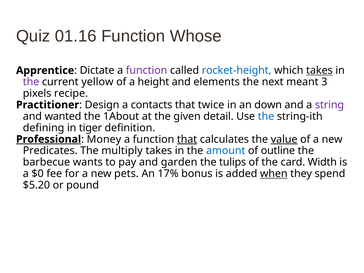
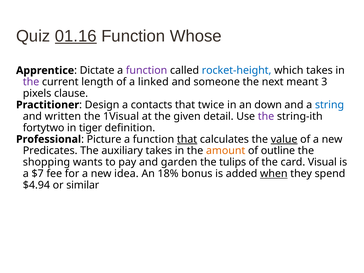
01.16 underline: none -> present (76, 36)
takes underline: present -> none (319, 70)
yellow: yellow -> length (97, 82)
height: height -> linked (153, 82)
elements: elements -> someone (217, 82)
recipe: recipe -> clause (71, 93)
string colour: purple -> blue (330, 105)
wanted: wanted -> written (63, 116)
1About: 1About -> 1Visual (121, 116)
the colour: blue -> purple (266, 116)
defining: defining -> fortytwo (44, 128)
Professional underline: present -> none (49, 139)
Money: Money -> Picture (104, 139)
multiply: multiply -> auxiliary (122, 151)
amount colour: blue -> orange (226, 151)
barbecue: barbecue -> shopping (46, 162)
Width: Width -> Visual (322, 162)
$0: $0 -> $7 (38, 174)
pets: pets -> idea (126, 174)
17%: 17% -> 18% (168, 174)
$5.20: $5.20 -> $4.94 (36, 185)
pound: pound -> similar (83, 185)
